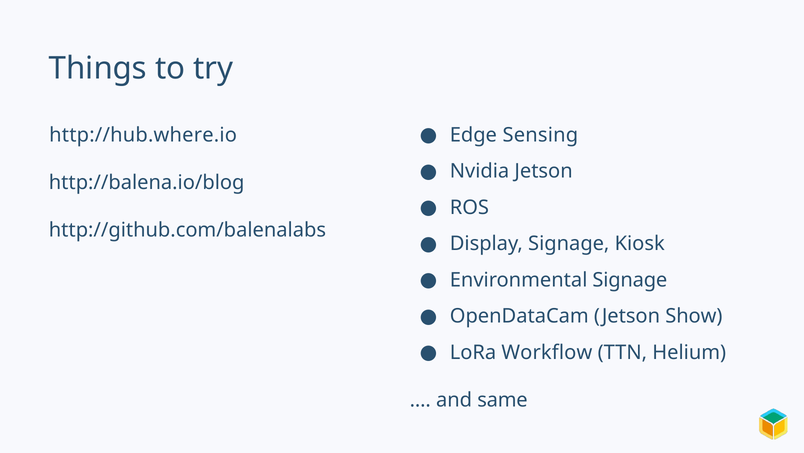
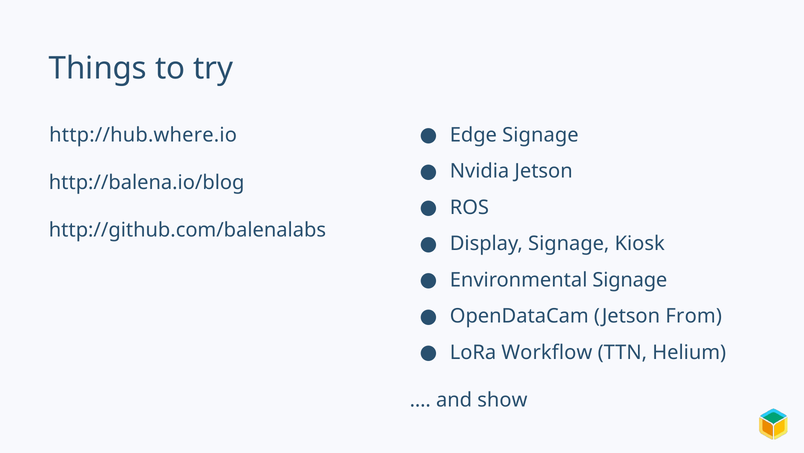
Edge Sensing: Sensing -> Signage (540, 135)
Show: Show -> From (694, 316)
same: same -> show (502, 399)
